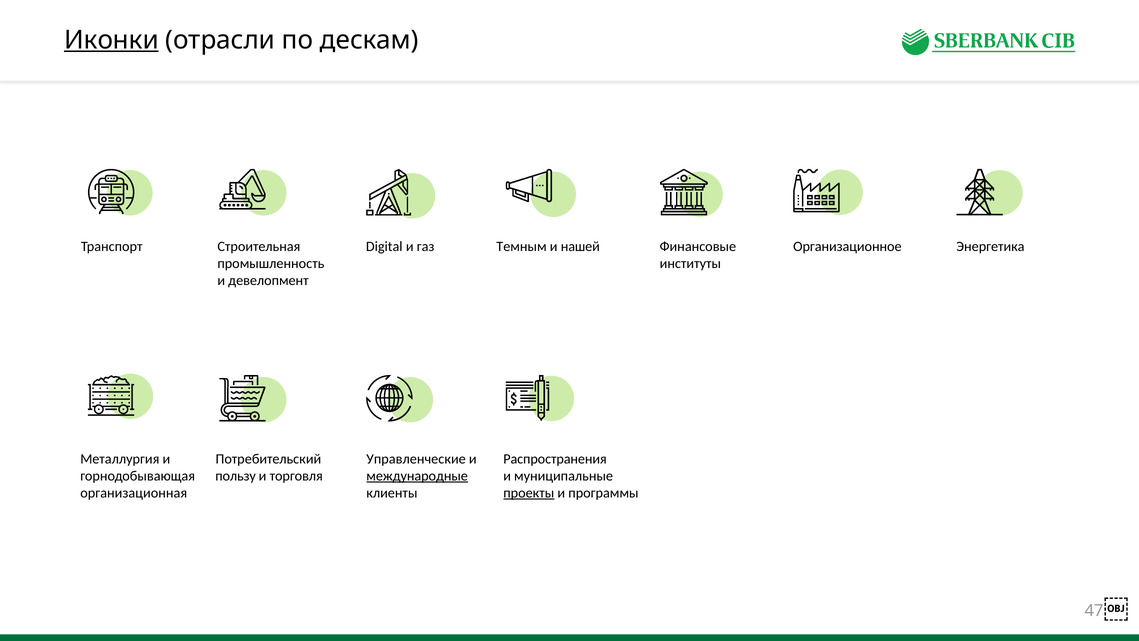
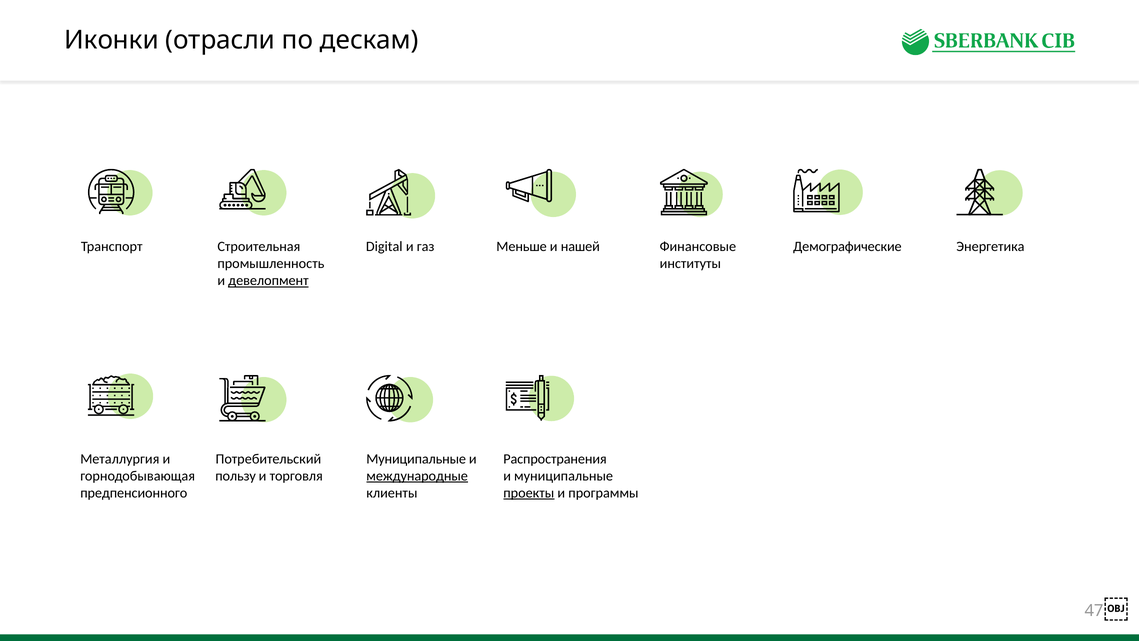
Иконки underline: present -> none (111, 40)
Темным: Темным -> Меньше (522, 246)
Организационное: Организационное -> Демографические (847, 246)
девелопмент underline: none -> present (268, 281)
Управленческие: Управленческие -> Муниципальные (416, 459)
организационная: организационная -> предпенсионного (134, 493)
